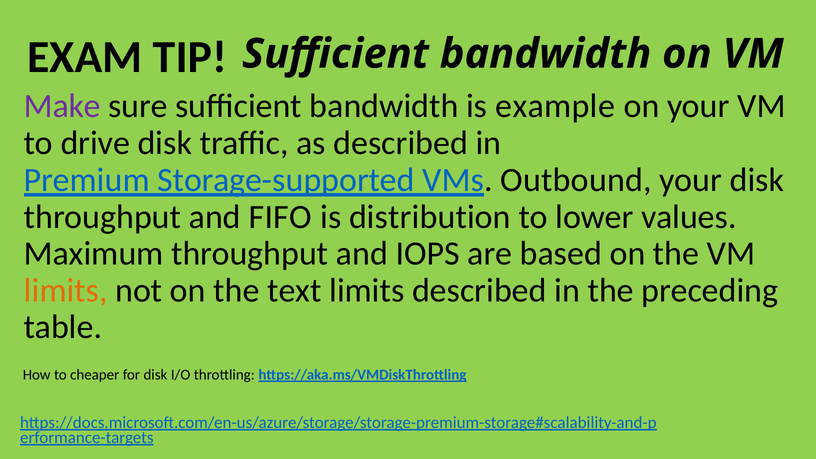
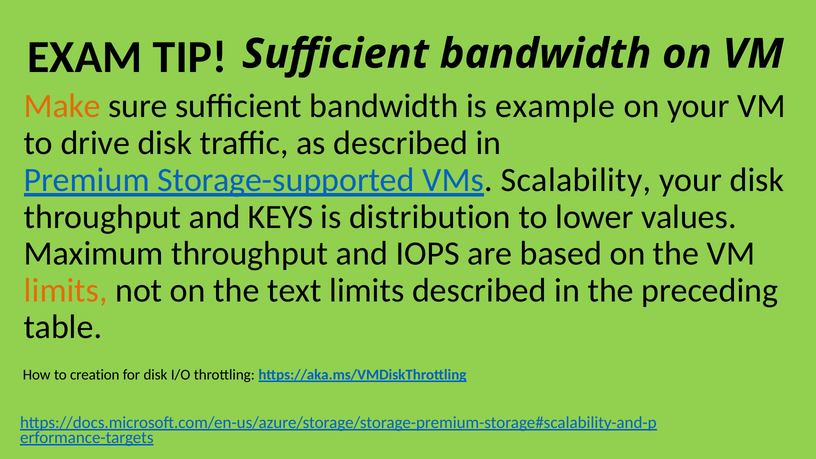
Make colour: purple -> orange (62, 106)
Outbound: Outbound -> Scalability (576, 180)
FIFO: FIFO -> KEYS (281, 217)
cheaper: cheaper -> creation (95, 375)
